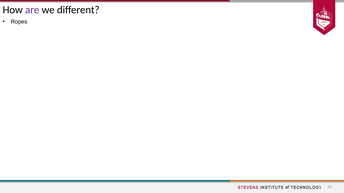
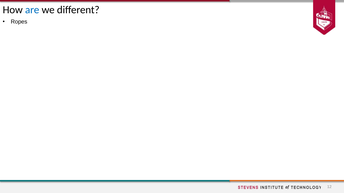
are colour: purple -> blue (32, 10)
